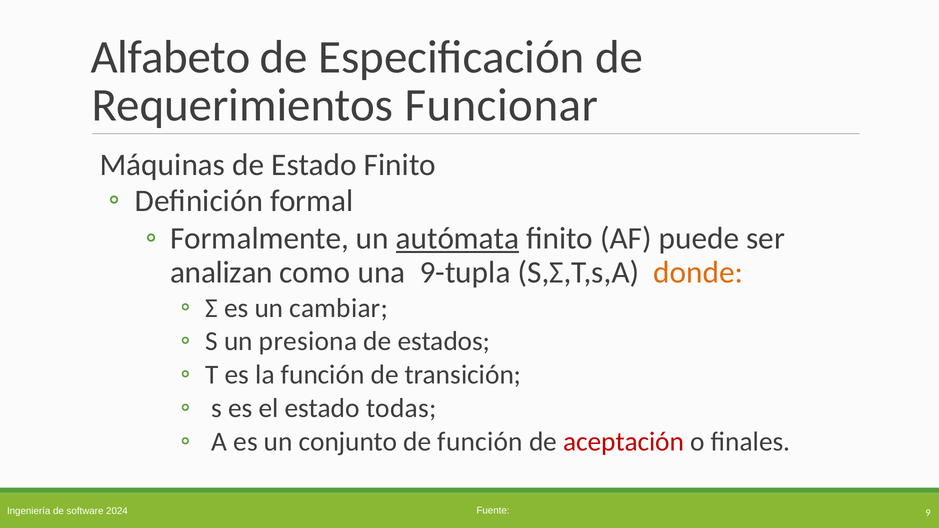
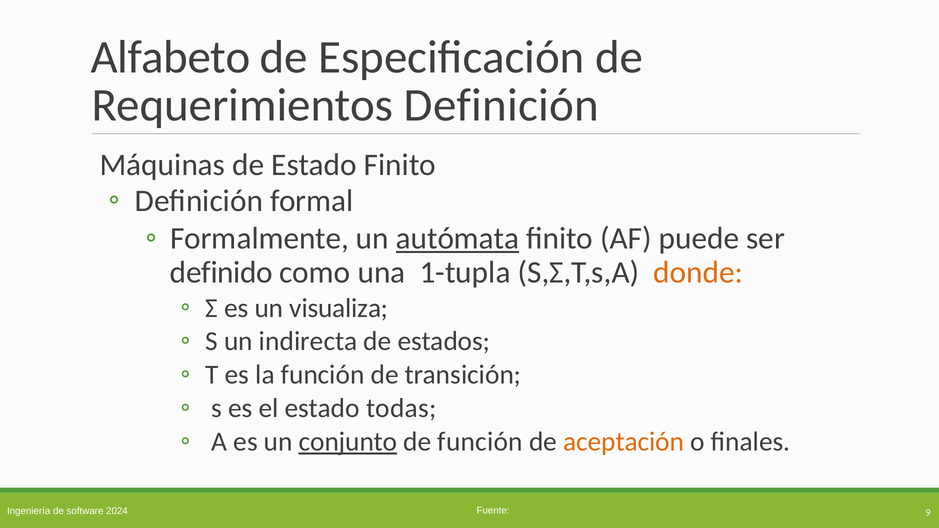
Requerimientos Funcionar: Funcionar -> Definición (501, 105)
analizan: analizan -> definido (221, 273)
9-tupla: 9-tupla -> 1-tupla (465, 273)
cambiar: cambiar -> visualiza (339, 308)
presiona: presiona -> indirecta (308, 342)
conjunto underline: none -> present (348, 442)
aceptación colour: red -> orange (624, 442)
